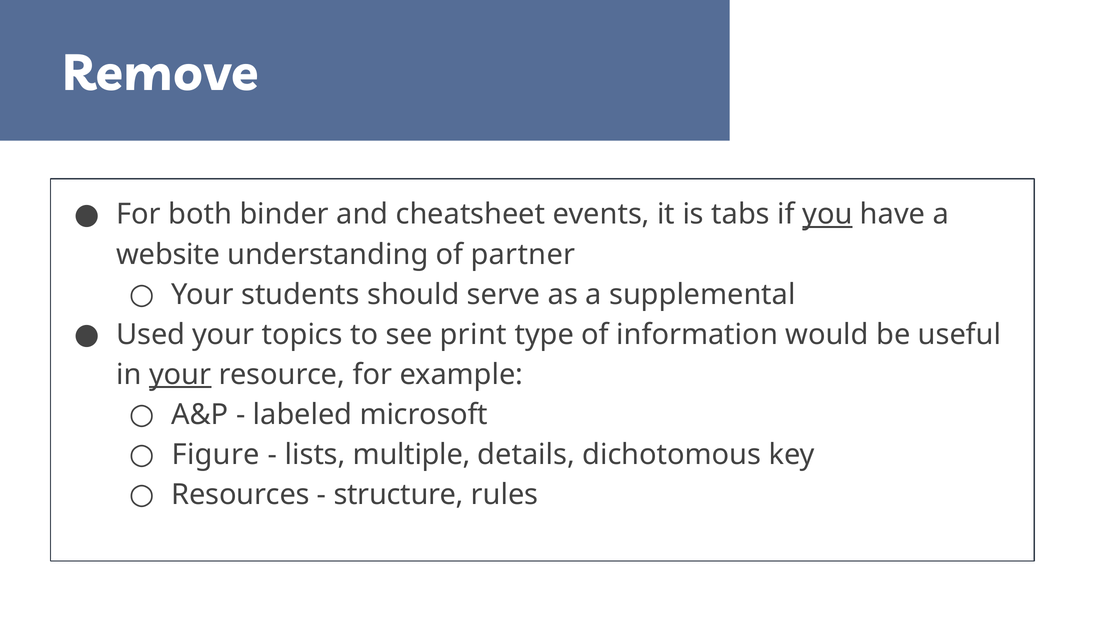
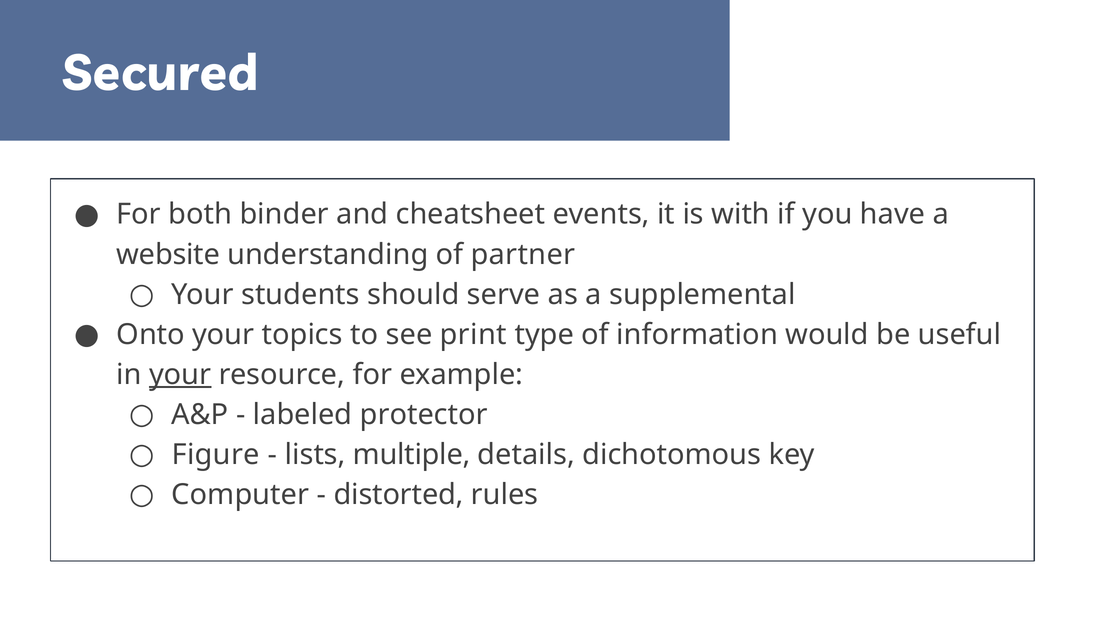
Remove: Remove -> Secured (161, 73)
tabs: tabs -> with (741, 214)
you underline: present -> none (827, 214)
Used: Used -> Onto (151, 334)
microsoft: microsoft -> protector (424, 414)
Resources: Resources -> Computer (240, 494)
structure: structure -> distorted (399, 494)
